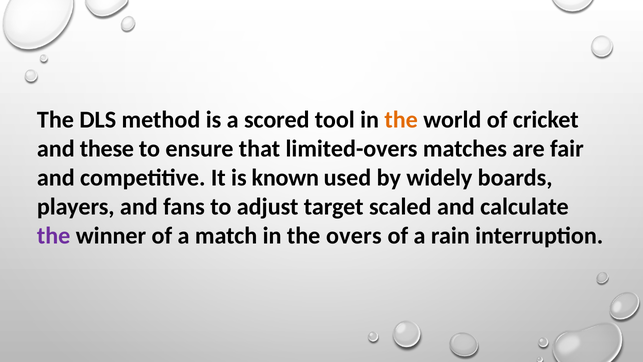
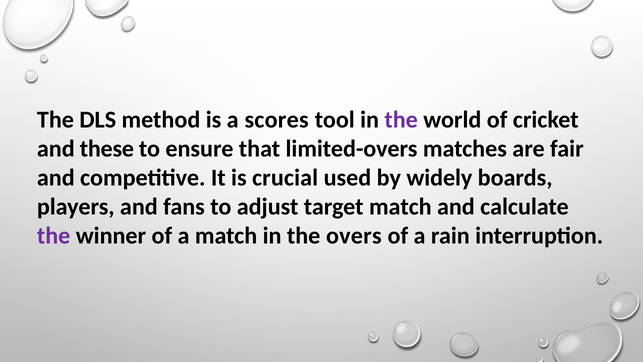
scored: scored -> scores (277, 120)
the colour: orange -> purple (401, 120)
known: known -> crucial (285, 177)
target scaled: scaled -> match (400, 206)
